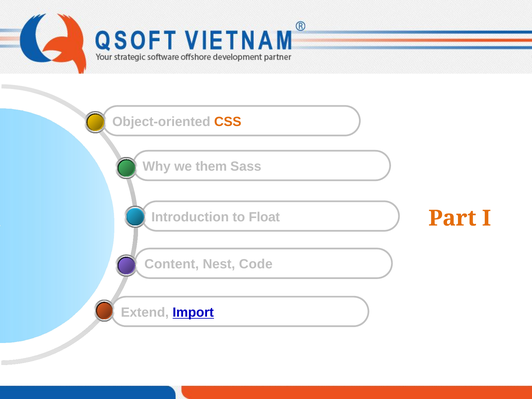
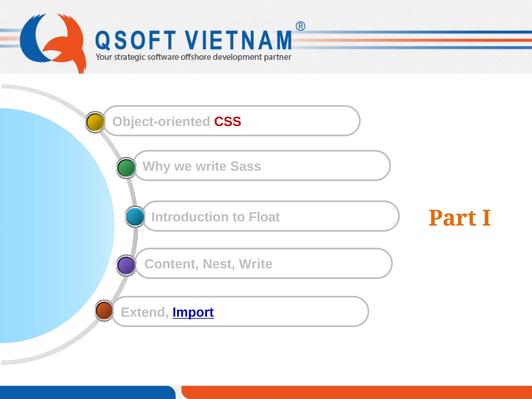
CSS colour: orange -> red (228, 122)
we them: them -> write (211, 166)
Nest Code: Code -> Write (256, 264)
